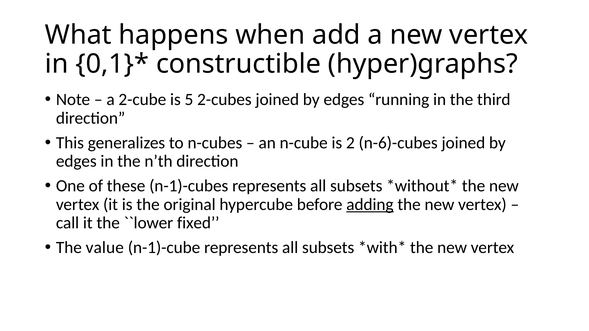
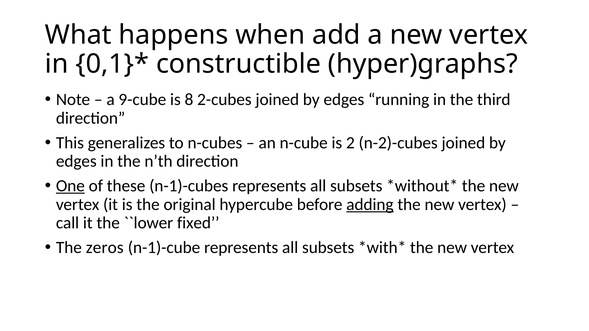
2-cube: 2-cube -> 9-cube (142, 100)
5: 5 -> 8 (189, 100)
n-6)-cubes: n-6)-cubes -> n-2)-cubes (398, 143)
One underline: none -> present (70, 186)
value: value -> zeros (105, 248)
